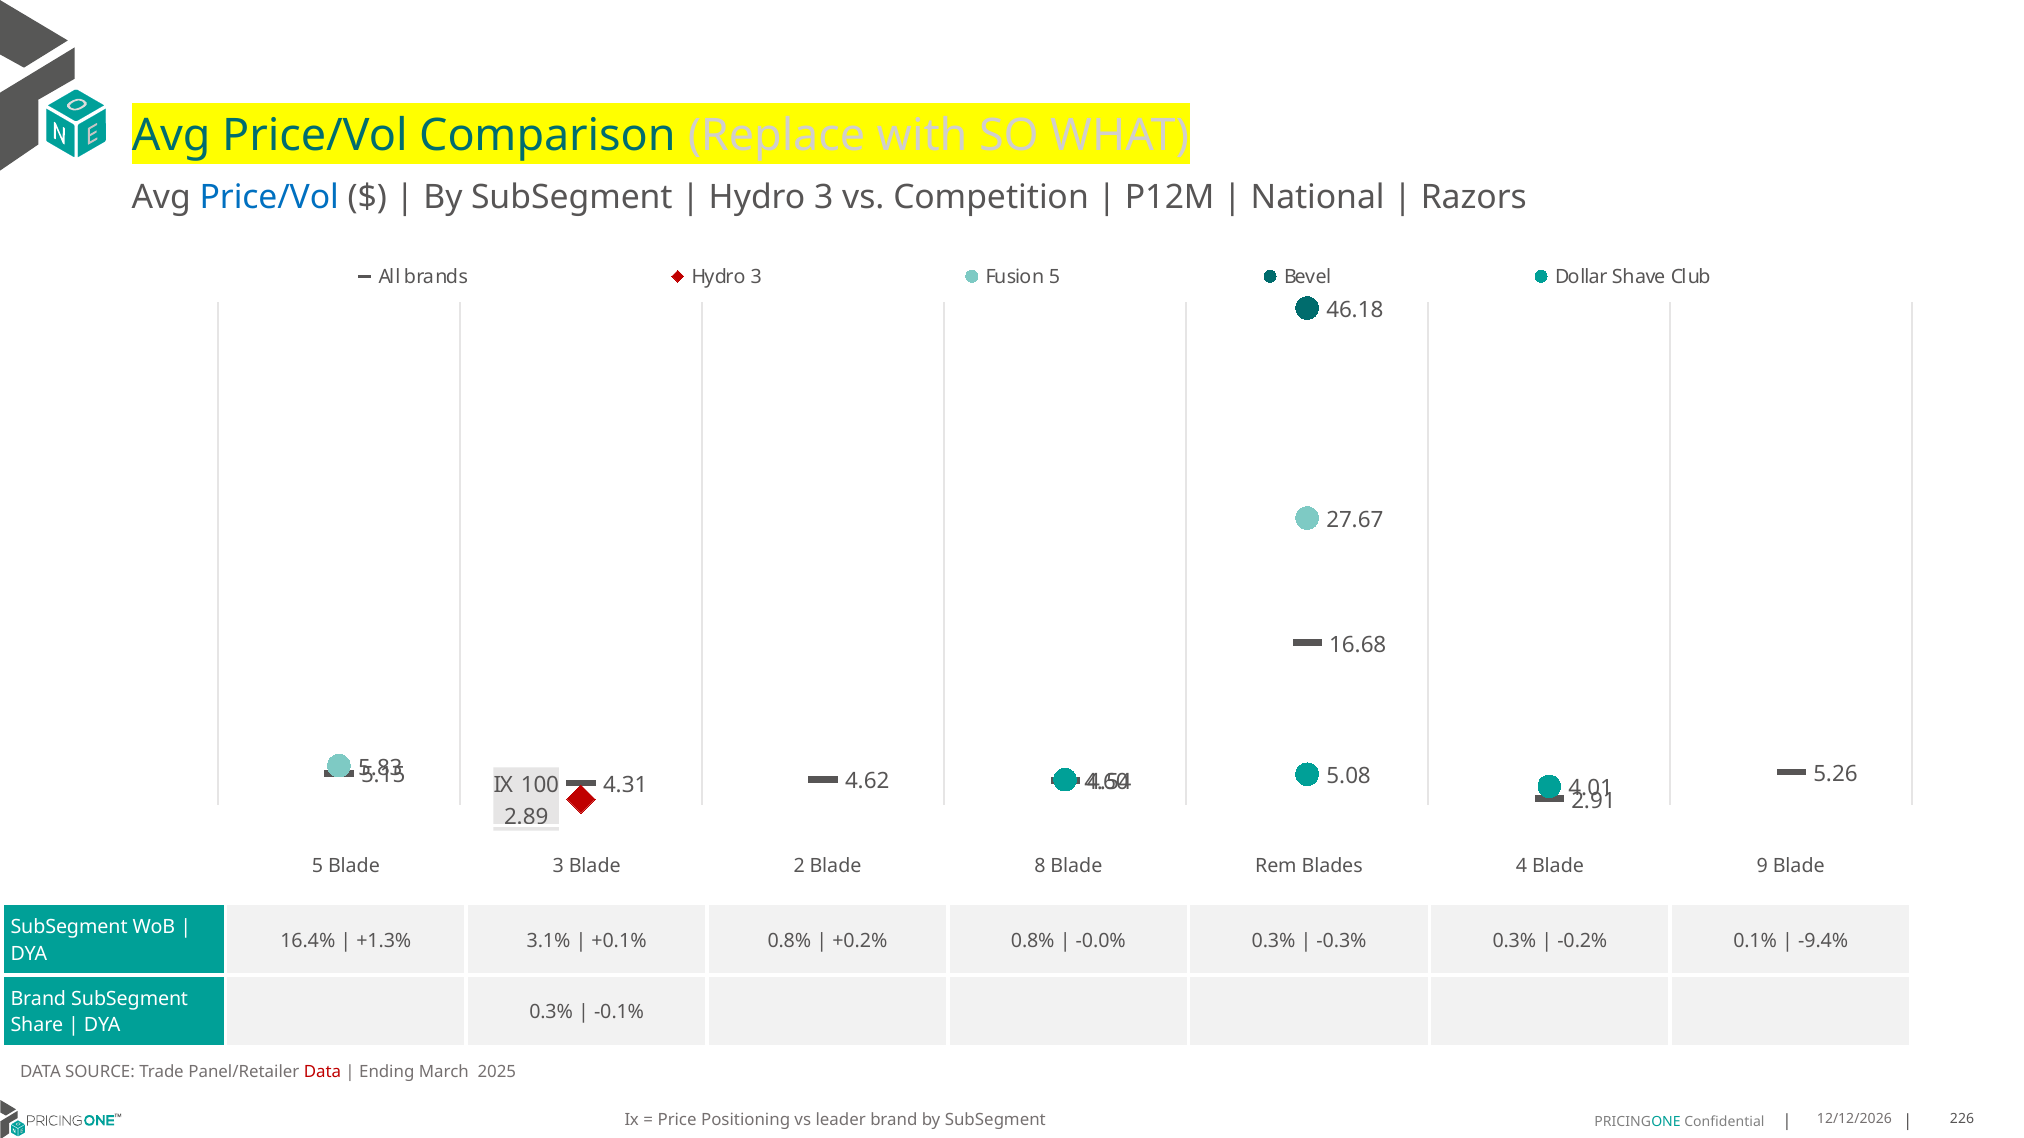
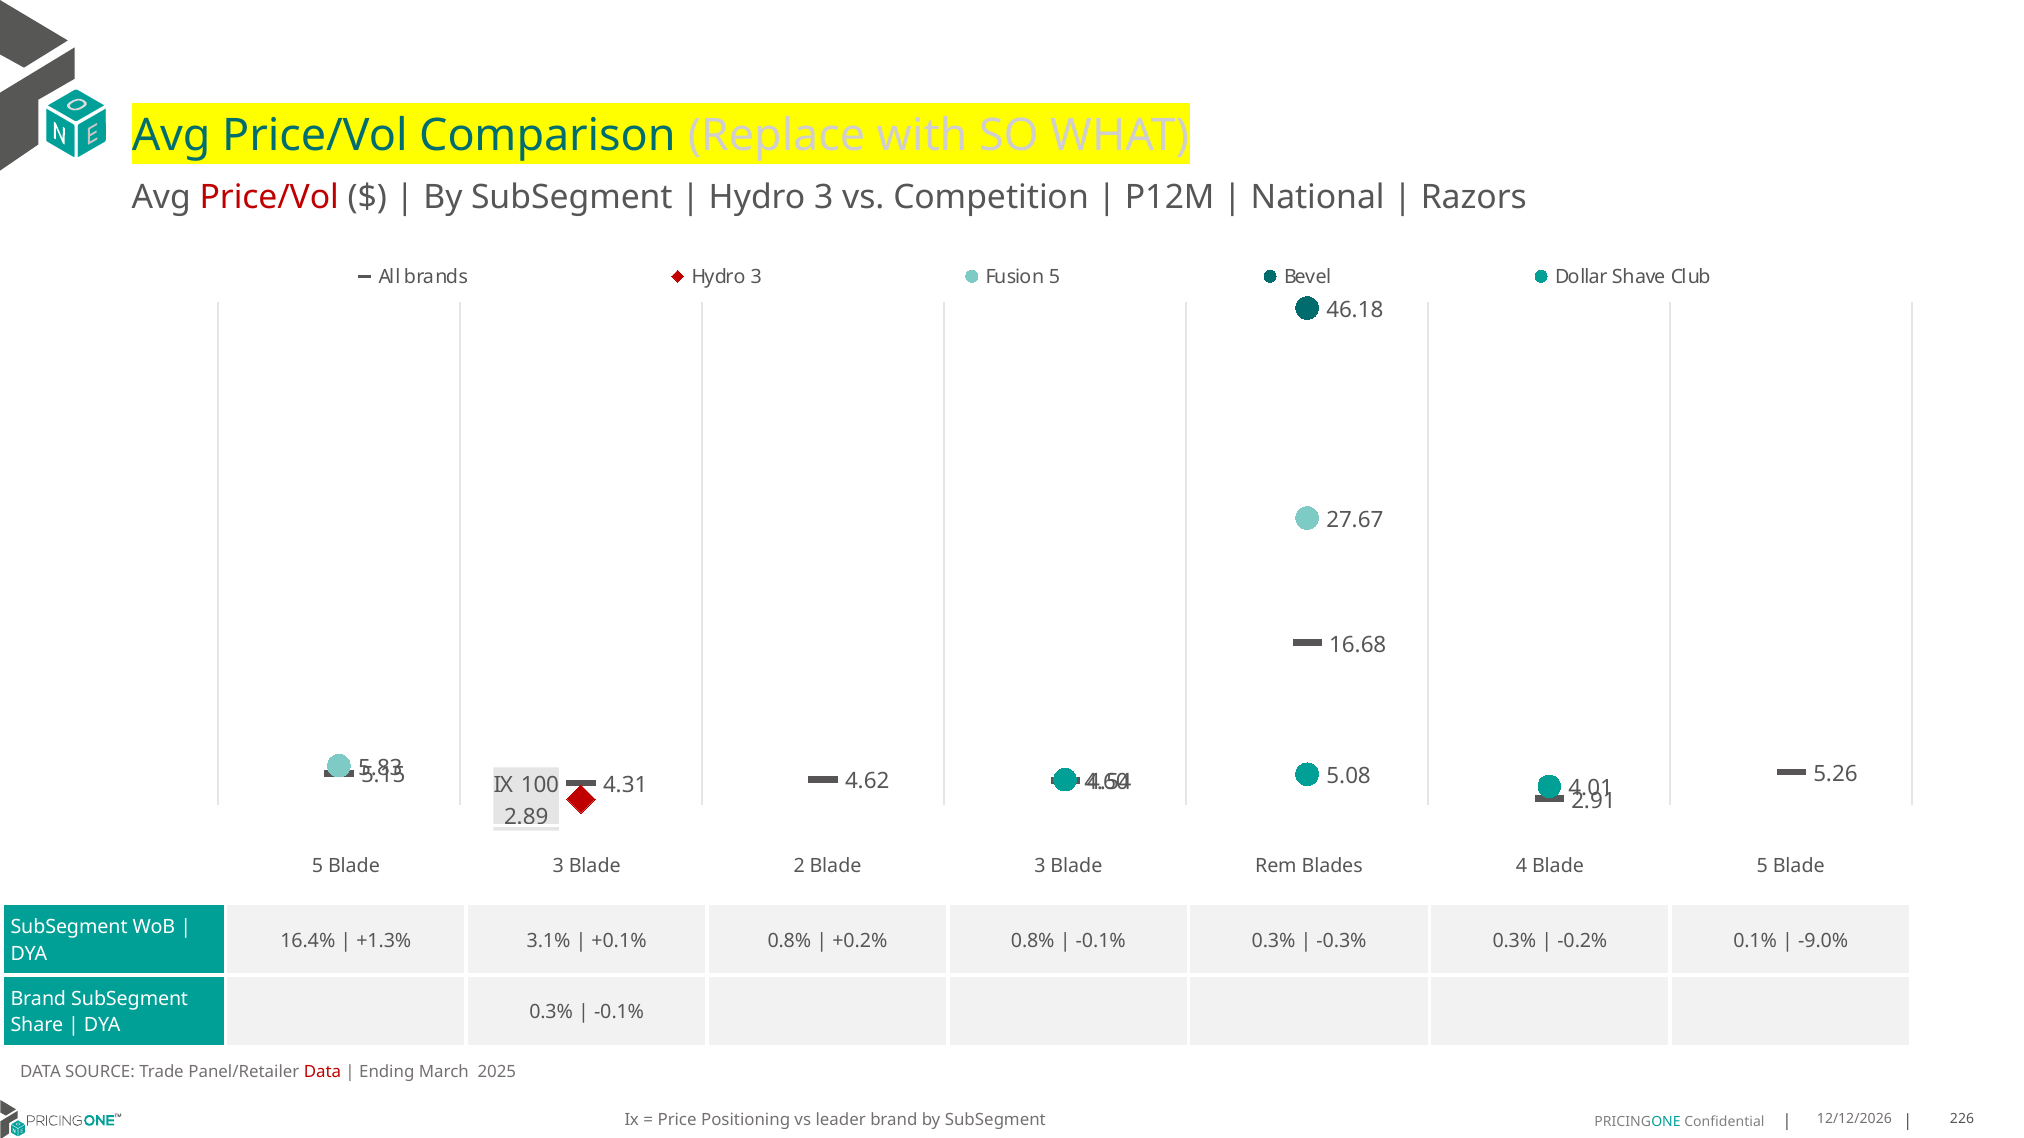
Price/Vol colour: blue -> red (269, 197)
2 Blade 8: 8 -> 3 (1040, 866)
Blade 9: 9 -> 5 (1762, 866)
-0.0%: -0.0% -> -0.1% (1101, 941)
-9.4%: -9.4% -> -9.0% (1823, 941)
